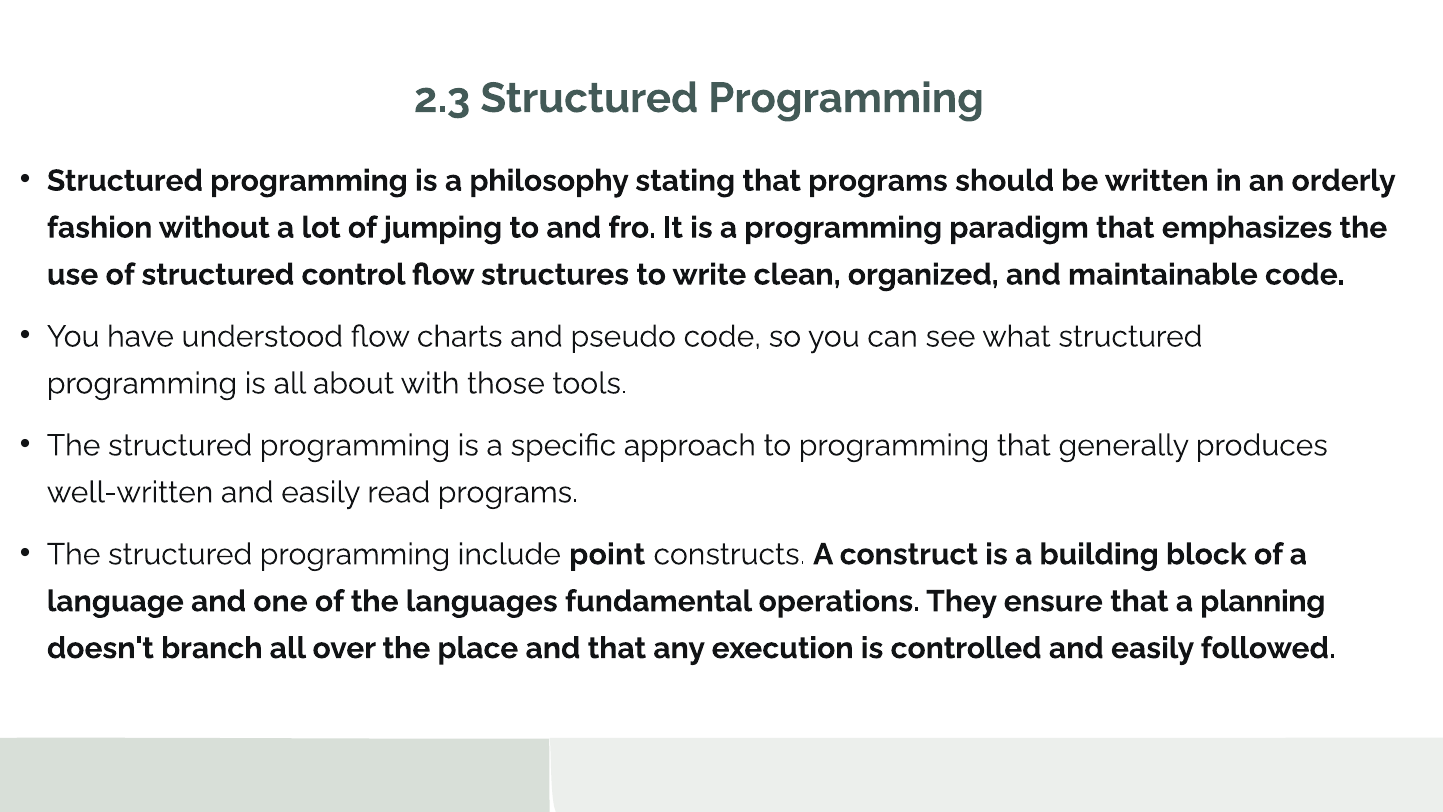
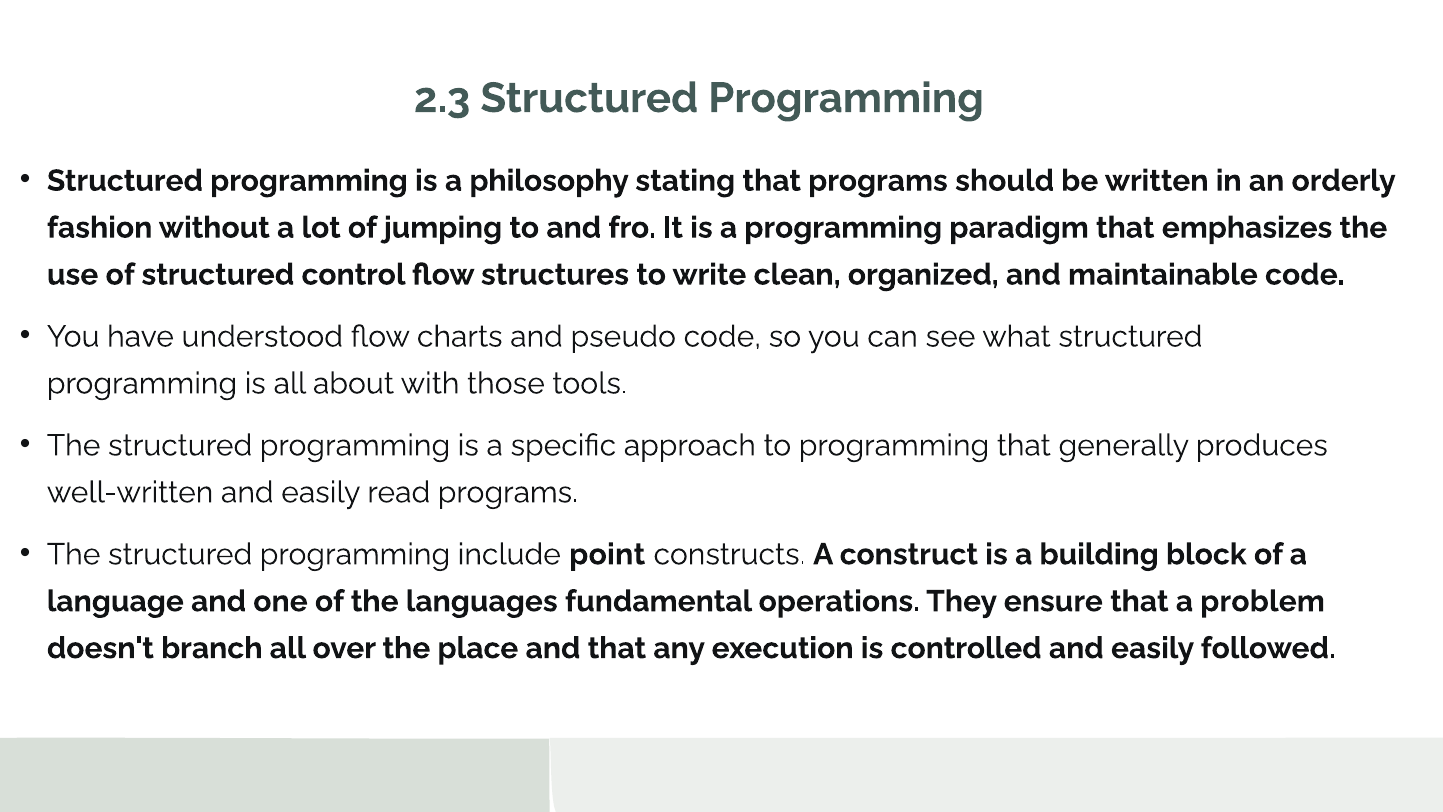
planning: planning -> problem (1263, 601)
